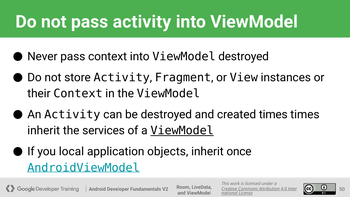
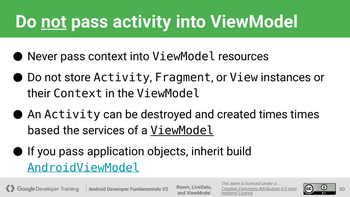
not underline: none -> present (54, 22)
ViewModel destroyed: destroyed -> resources (244, 56)
inherit: inherit -> based (44, 131)
you local: local -> pass (71, 151)
once: once -> build (239, 151)
